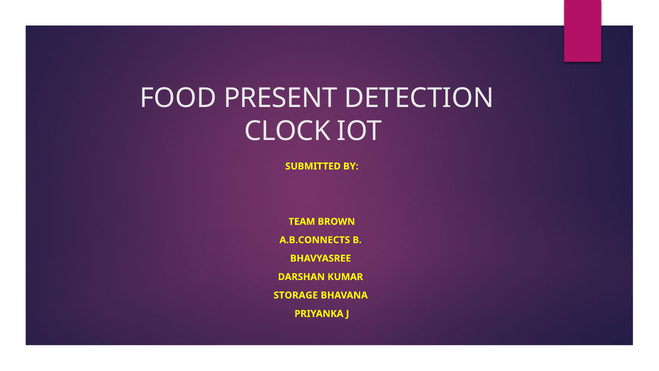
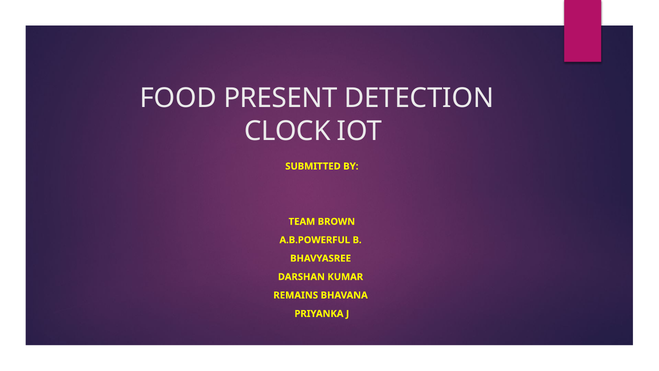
A.B.CONNECTS: A.B.CONNECTS -> A.B.POWERFUL (315, 240)
STORAGE: STORAGE -> REMAINS (296, 295)
